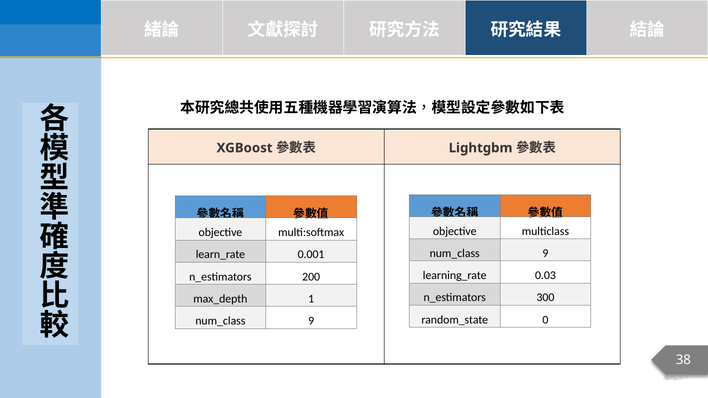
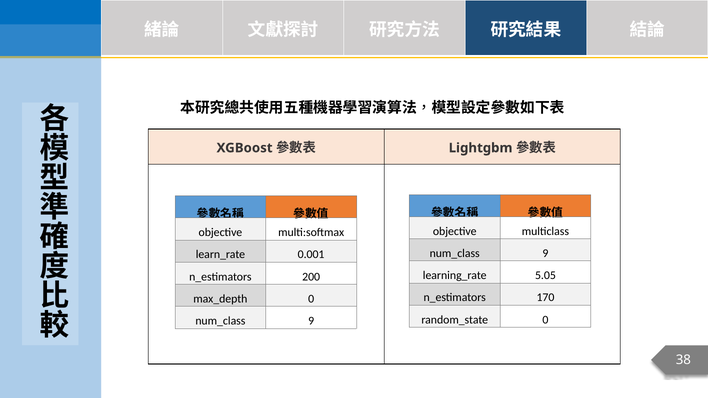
0.03: 0.03 -> 5.05 (545, 276)
300: 300 -> 170 (545, 298)
1: 1 -> 0 (311, 299)
